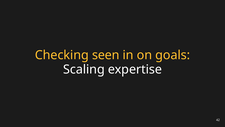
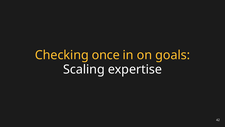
seen: seen -> once (106, 55)
